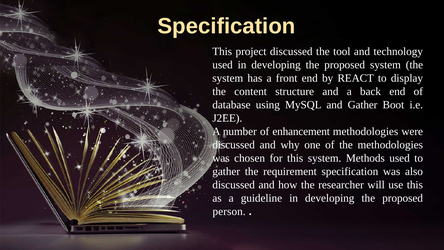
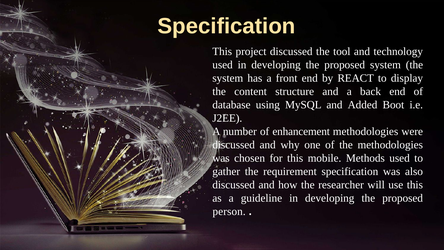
and Gather: Gather -> Added (363, 105)
this system: system -> mobile (325, 158)
